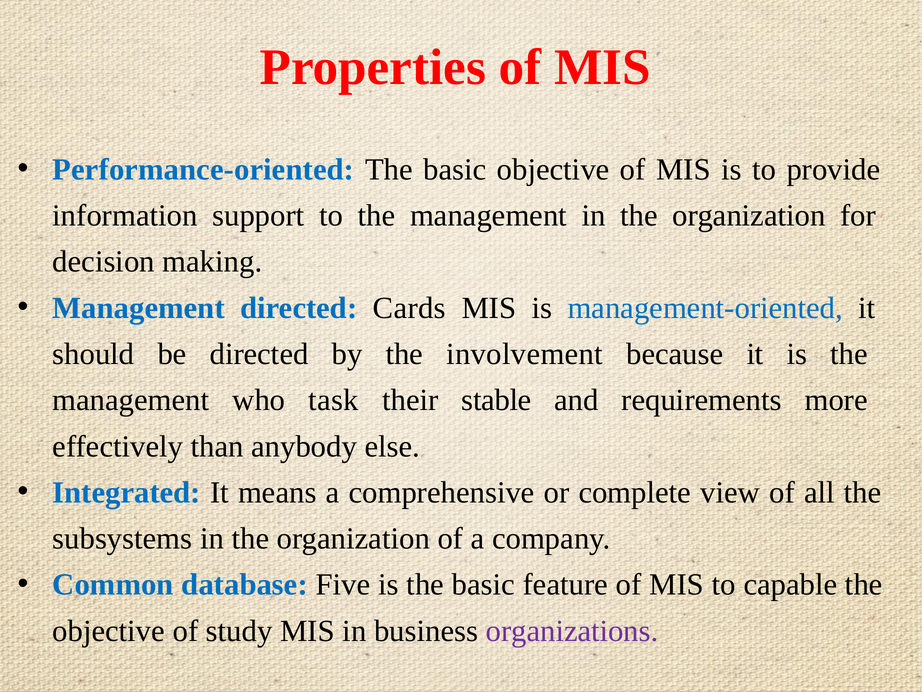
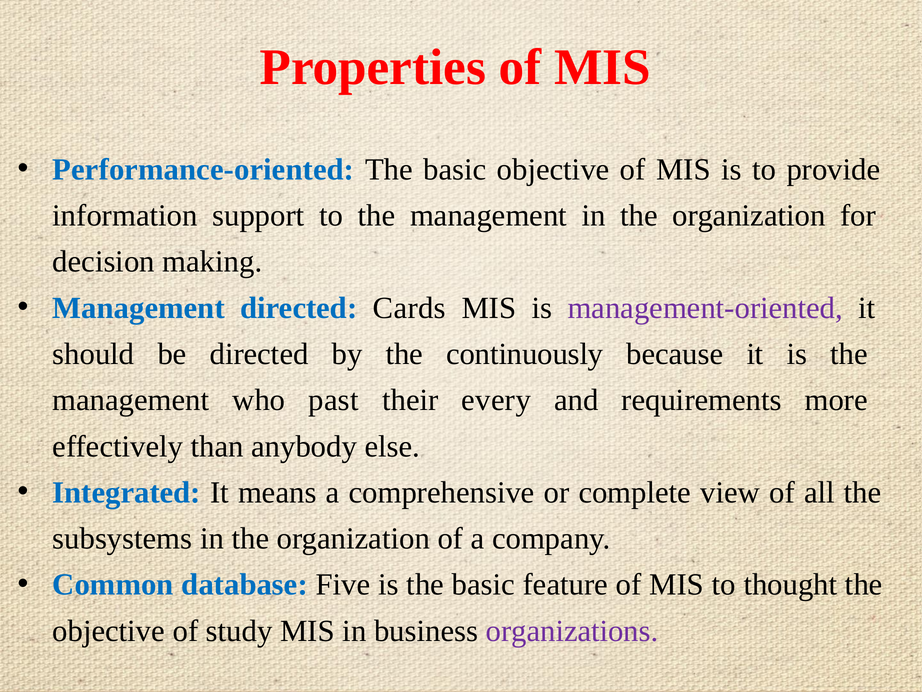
management-oriented colour: blue -> purple (705, 308)
involvement: involvement -> continuously (525, 354)
task: task -> past (334, 400)
stable: stable -> every (496, 400)
capable: capable -> thought (790, 584)
